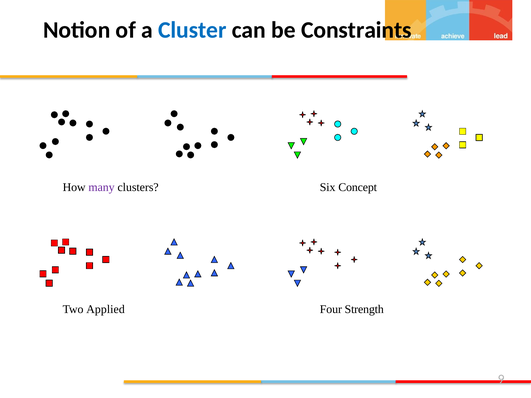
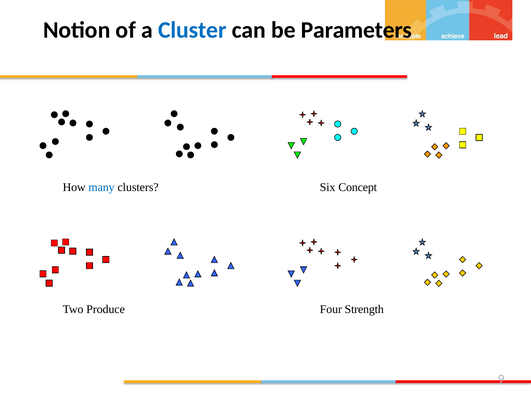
Constraints: Constraints -> Parameters (356, 30)
many colour: purple -> blue (102, 188)
Applied: Applied -> Produce (106, 310)
